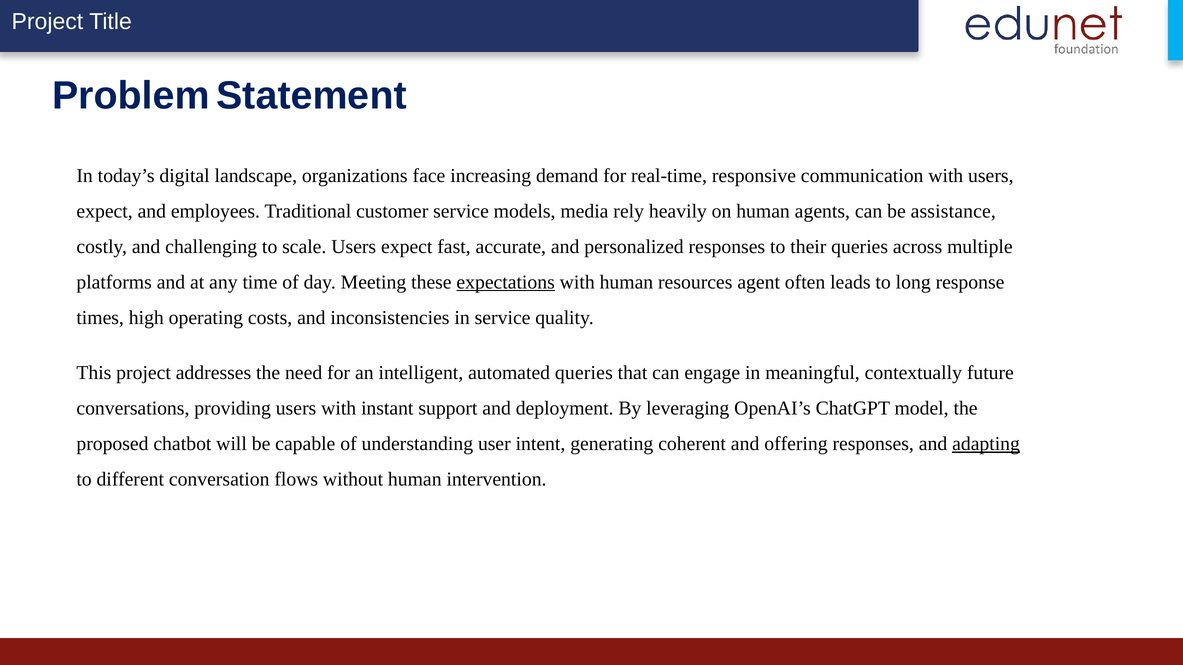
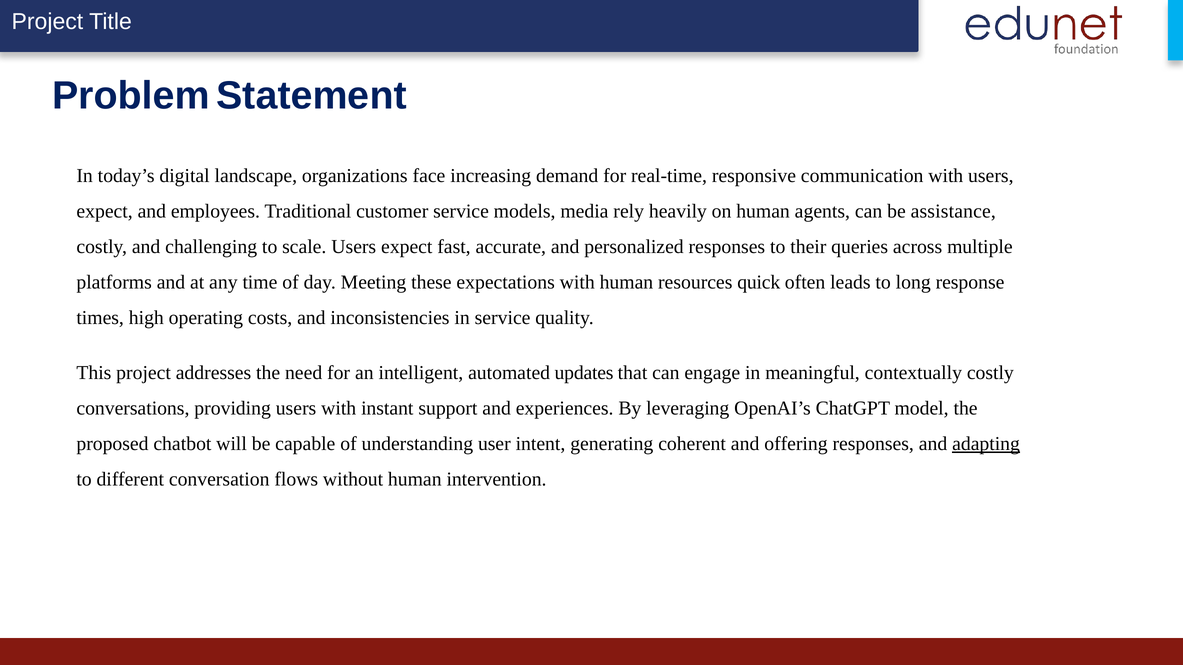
expectations underline: present -> none (506, 282)
agent: agent -> quick (759, 282)
automated queries: queries -> updates (584, 373)
contextually future: future -> costly (990, 373)
deployment: deployment -> experiences (565, 409)
